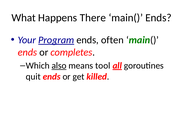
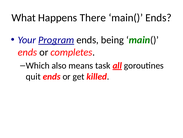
often: often -> being (112, 40)
also underline: present -> none (59, 65)
tool: tool -> task (103, 65)
